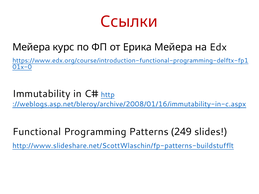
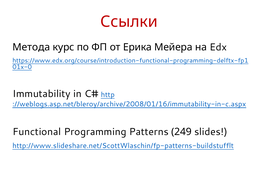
Мейера: Мейера -> Метода (31, 47)
